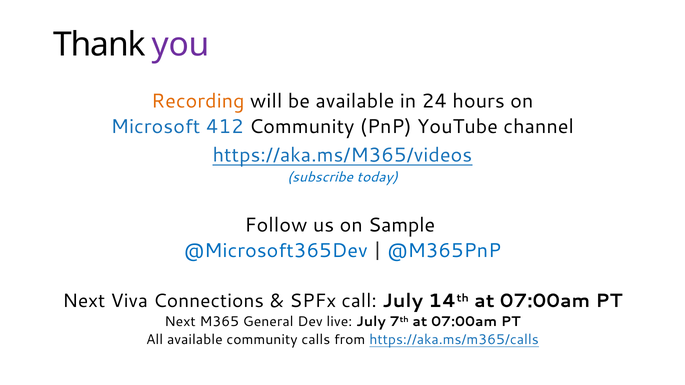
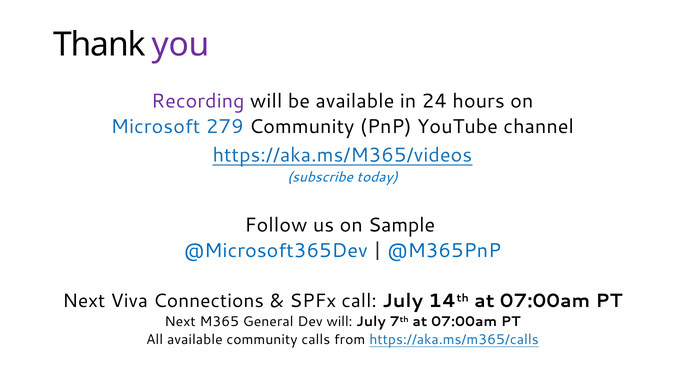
Recording colour: orange -> purple (198, 101)
412: 412 -> 279 (225, 127)
Dev live: live -> will (339, 322)
